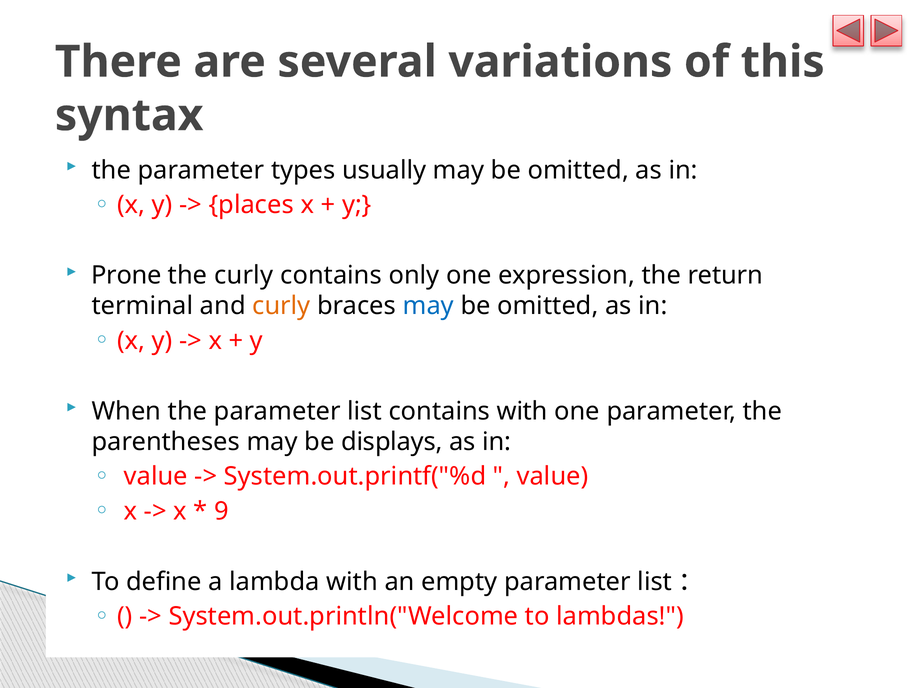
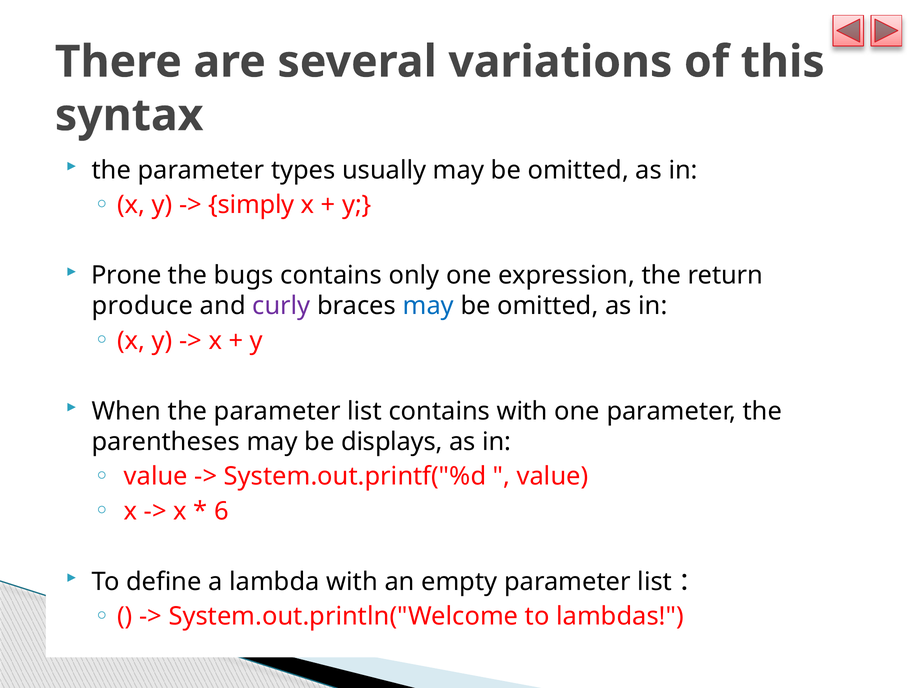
places: places -> simply (251, 205)
the curly: curly -> bugs (244, 275)
terminal: terminal -> produce (142, 306)
curly colour: orange -> purple (281, 306)
9: 9 -> 6 (221, 511)
